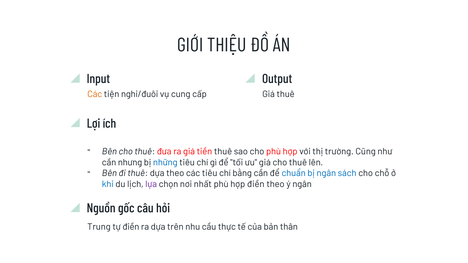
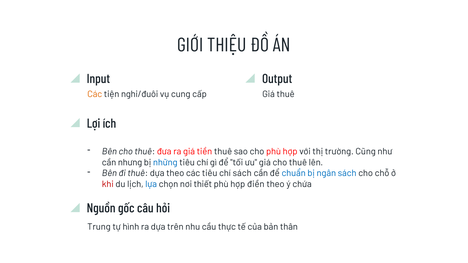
chí bằng: bằng -> sách (242, 173)
khi colour: blue -> red (108, 184)
lựa colour: purple -> blue (151, 184)
nhất: nhất -> thiết (203, 184)
ý ngân: ngân -> chứa (302, 184)
tự điền: điền -> hình (131, 227)
